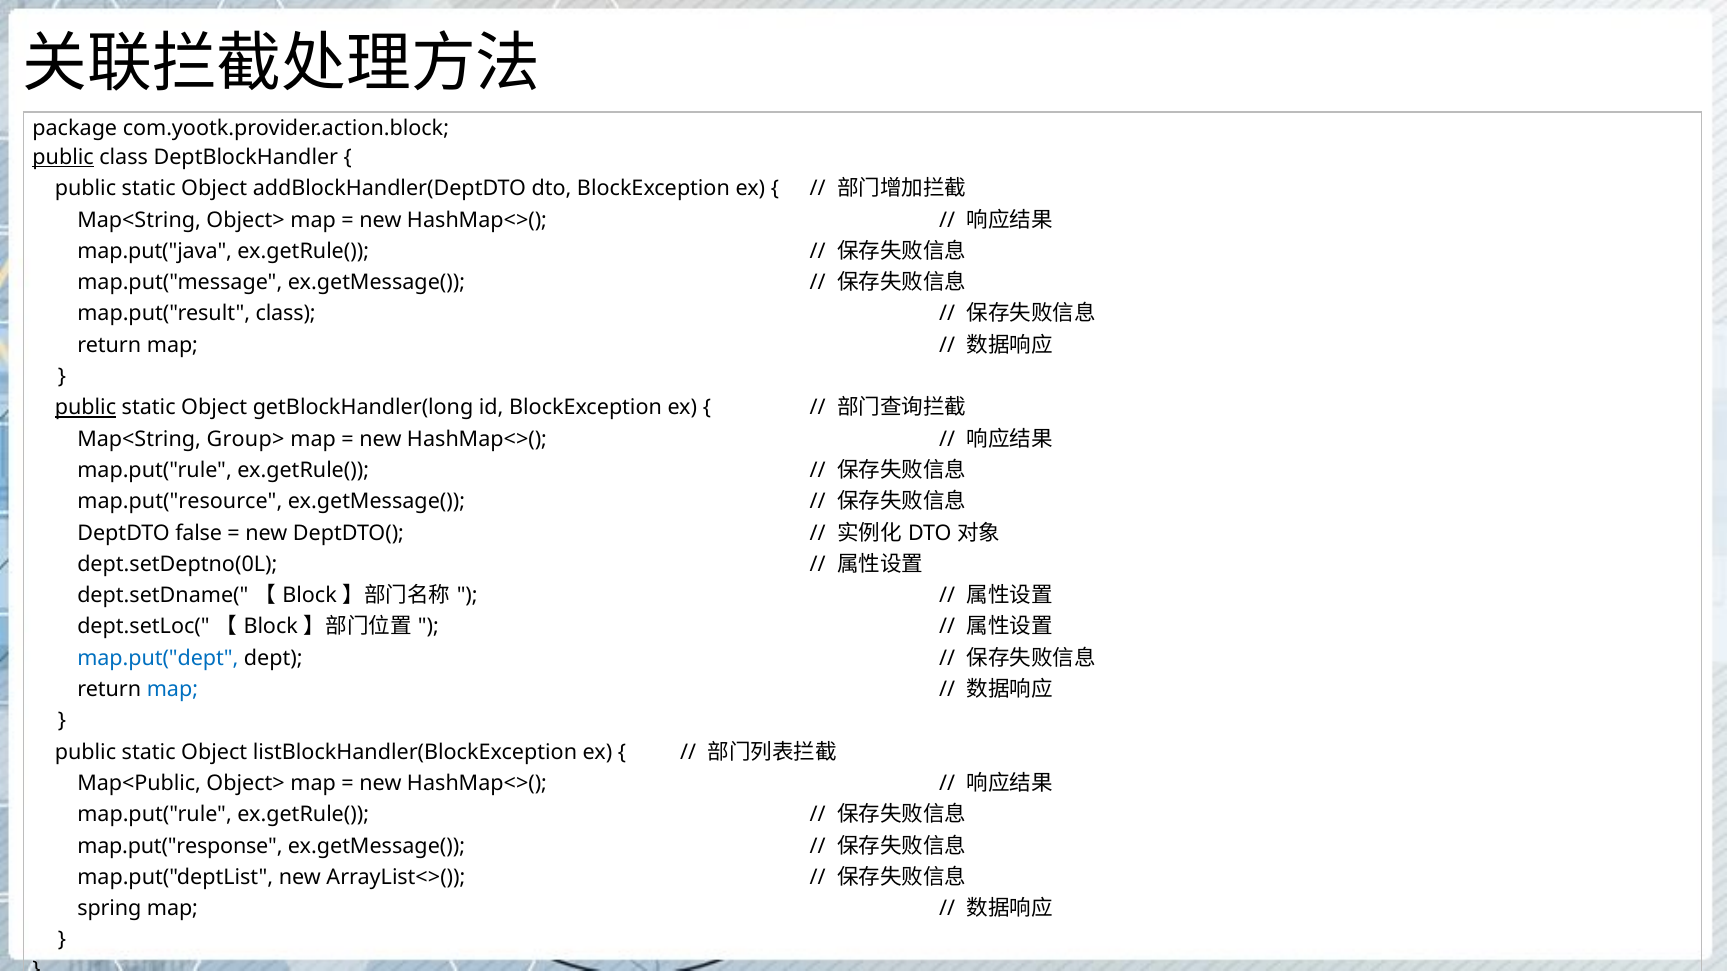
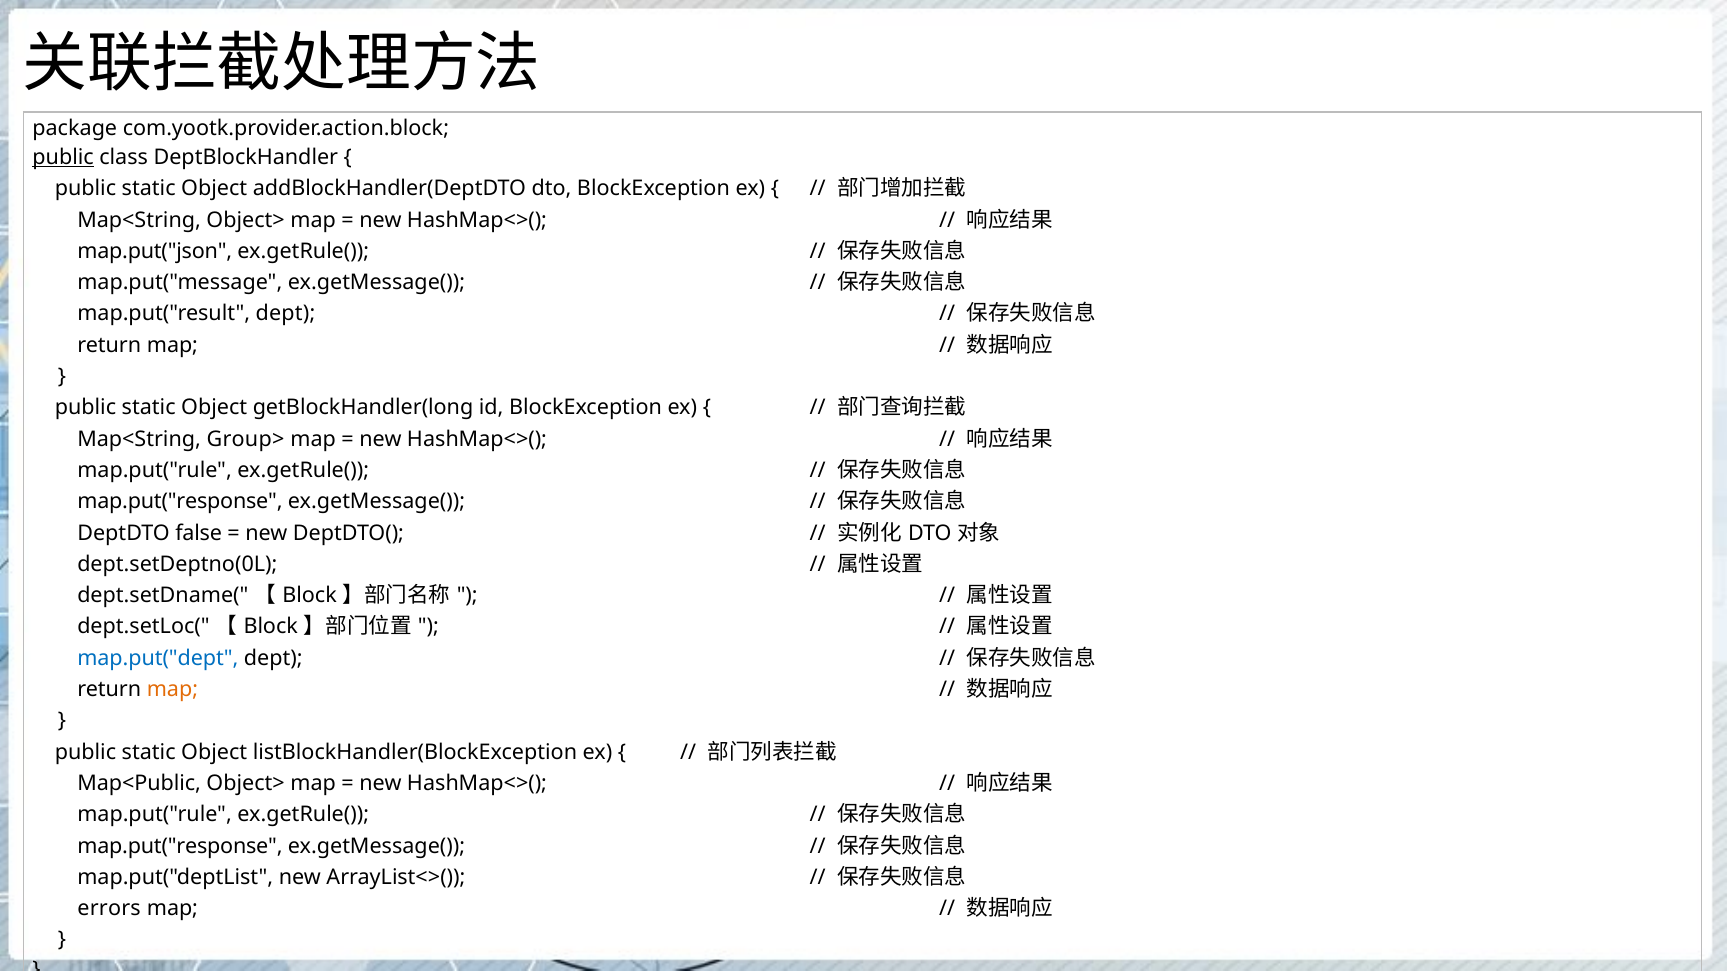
map.put("java: map.put("java -> map.put("json (155, 251)
map.put("result class: class -> dept (285, 314)
public underline: present -> none (86, 408)
map.put("resource: map.put("resource -> map.put("response (180, 502)
map colour: blue -> orange (172, 690)
spring: spring -> errors (109, 909)
